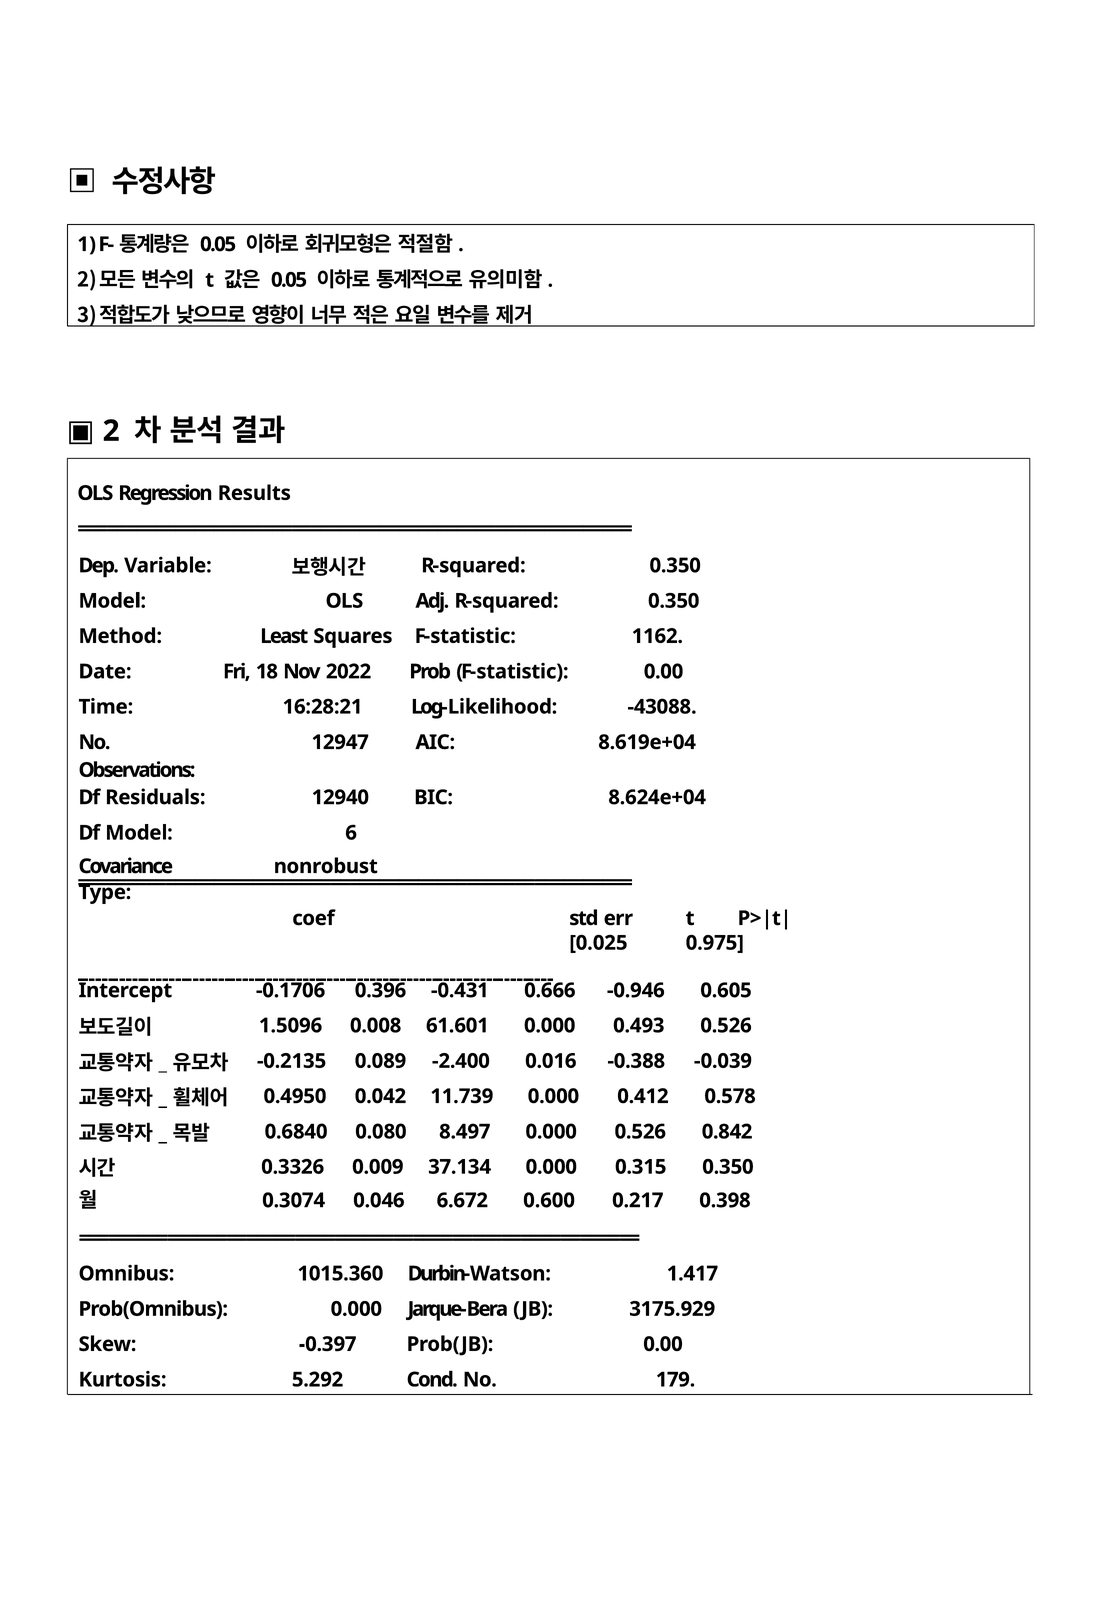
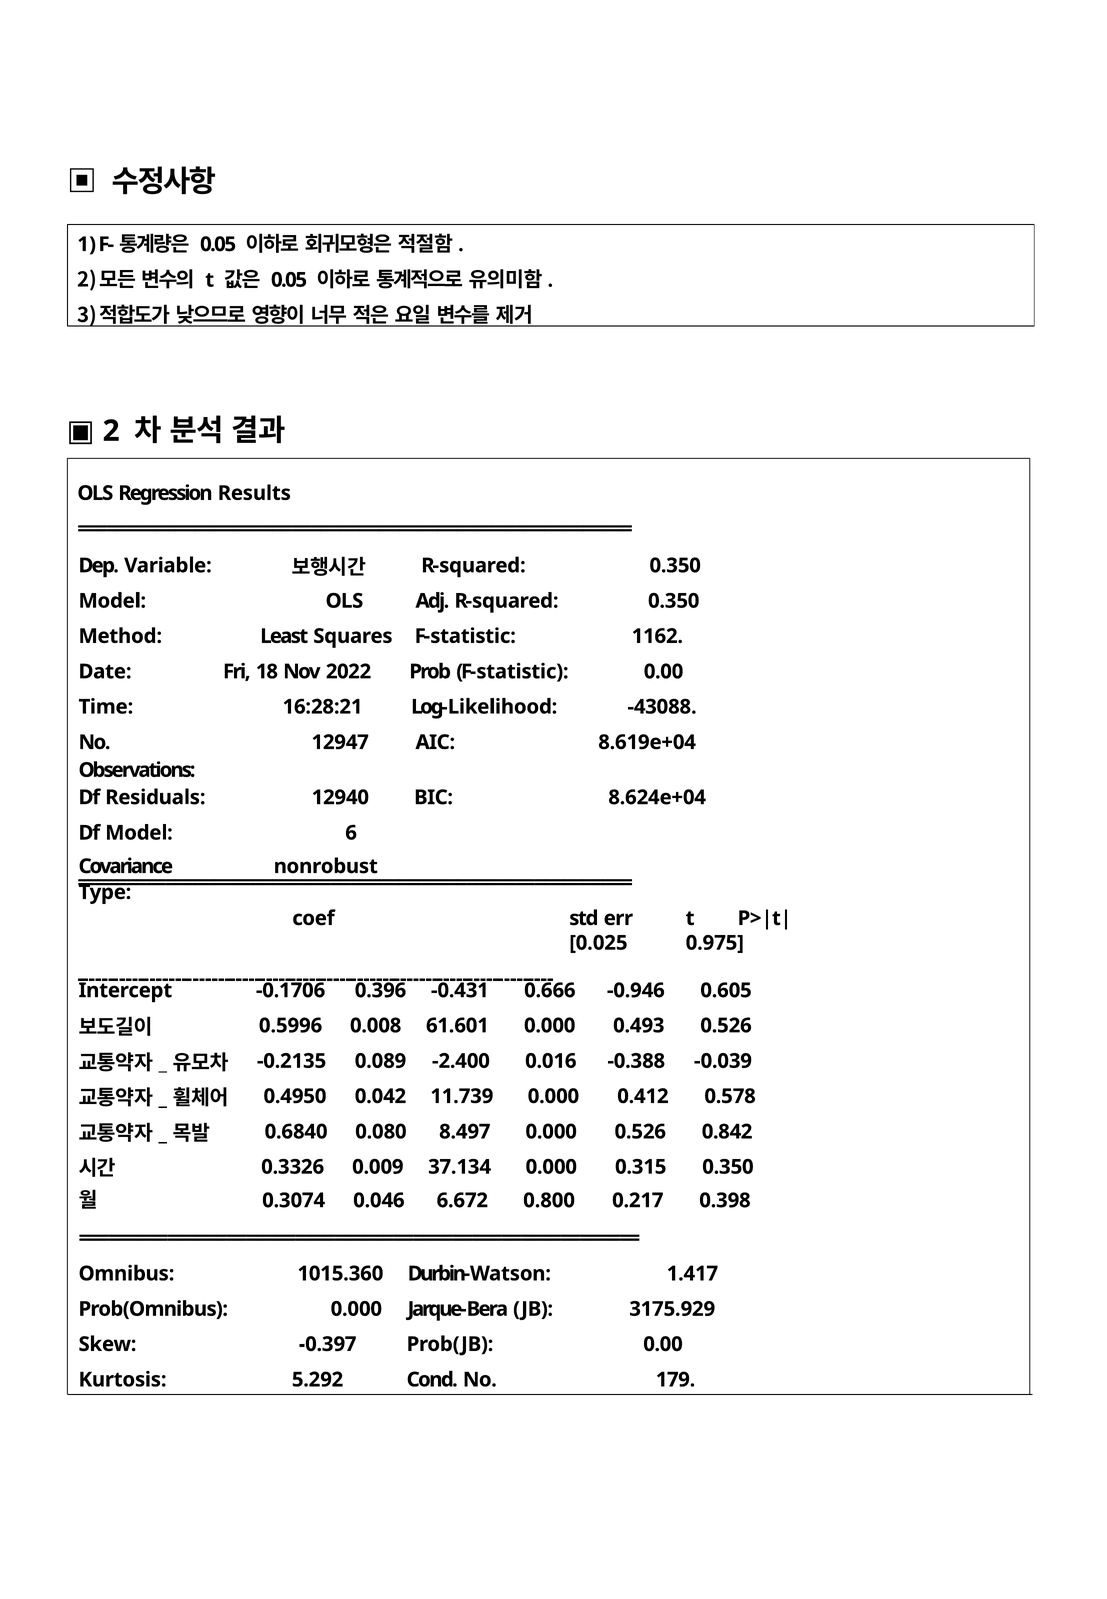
1.5096: 1.5096 -> 0.5996 (291, 1026)
0.600: 0.600 -> 0.800 (549, 1200)
